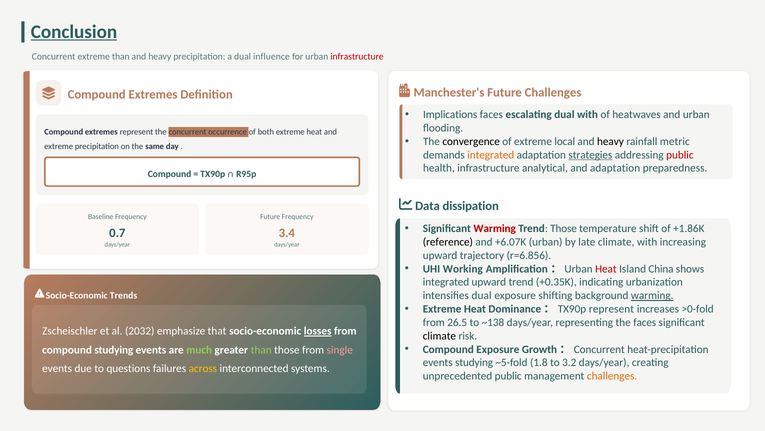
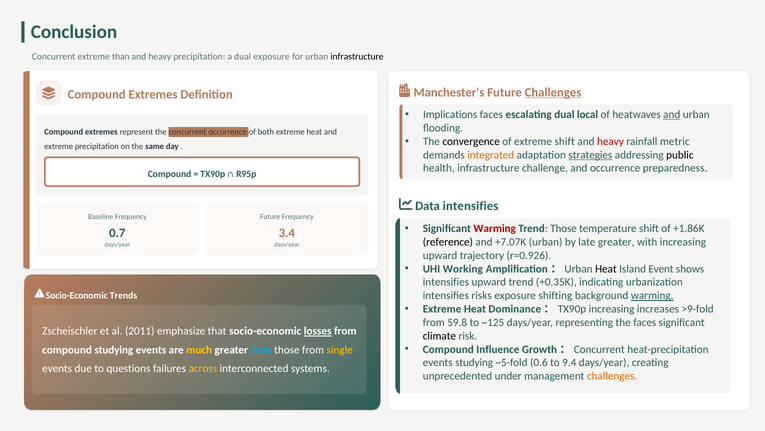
Conclusion underline: present -> none (74, 32)
dual influence: influence -> exposure (271, 57)
infrastructure colour: red -> black (357, 57)
Challenges underline: none -> present (553, 92)
dual with: with -> local (588, 114)
and underline: none -> present (672, 114)
extreme local: local -> shift (565, 141)
heavy colour: black -> red (610, 141)
public colour: red -> black (680, 155)
analytical: analytical -> challenge (545, 168)
and adaptation: adaptation -> occurrence (615, 168)
Data dissipation: dissipation -> intensifies (471, 206)
+6.07K: +6.07K -> +7.07K (511, 242)
late climate: climate -> greater (616, 242)
r=6.856: r=6.856 -> r=0.926 (529, 255)
Heat colour: red -> black (606, 268)
China: China -> Event (661, 268)
integrated: integrated -> intensifies (446, 282)
intensifies dual: dual -> risks (482, 295)
represent: represent -> increasing (612, 309)
>0-fold: >0-fold -> >9-fold (698, 309)
26.5: 26.5 -> 59.8 (457, 322)
~138: ~138 -> ~125 (493, 322)
2032: 2032 -> 2011 (140, 331)
Compound Exposure: Exposure -> Influence (498, 349)
much colour: light green -> yellow (199, 349)
than colour: light green -> light blue (261, 349)
single colour: pink -> yellow (340, 349)
1.8: 1.8 -> 0.6 (539, 362)
3.2: 3.2 -> 9.4 (569, 362)
unprecedented public: public -> under (508, 376)
